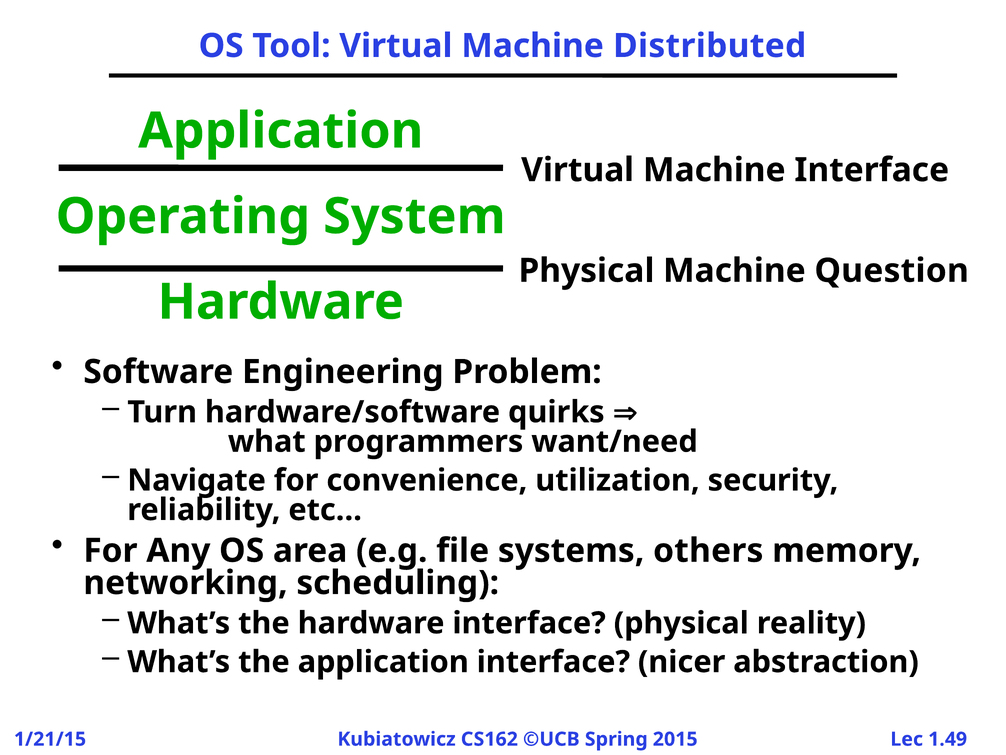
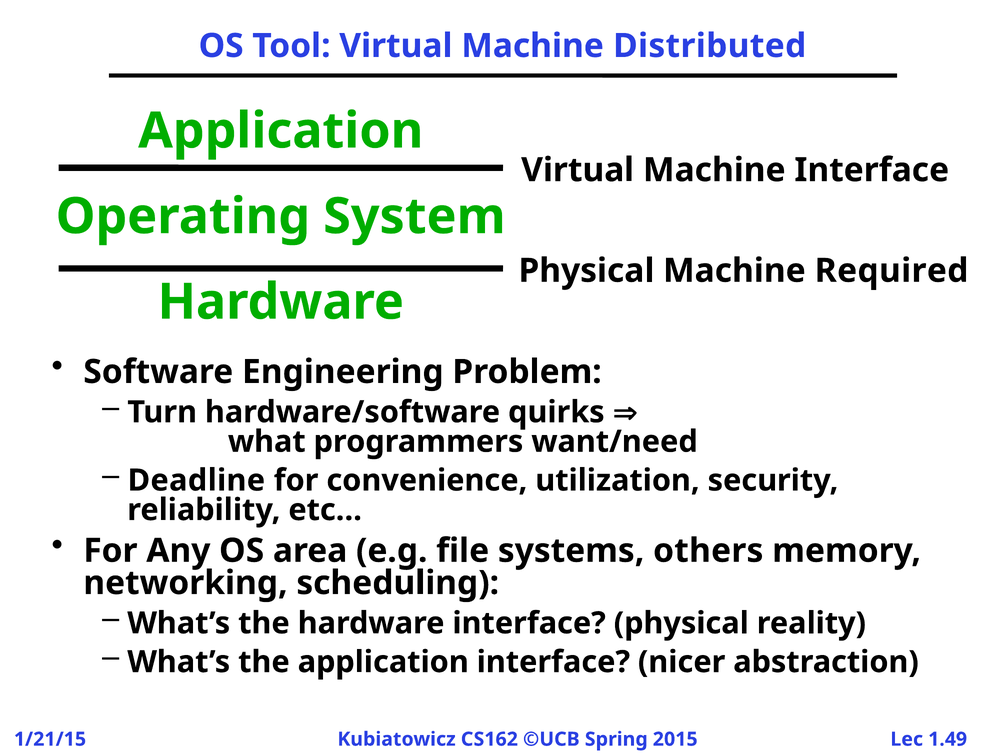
Question: Question -> Required (892, 271)
Navigate: Navigate -> Deadline (196, 480)
